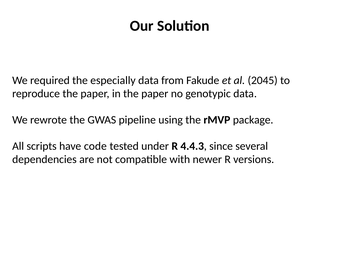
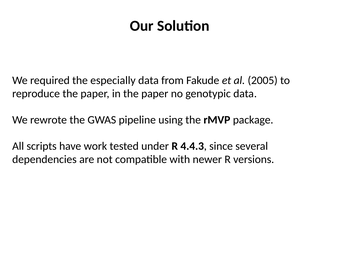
2045: 2045 -> 2005 (263, 81)
code: code -> work (95, 146)
